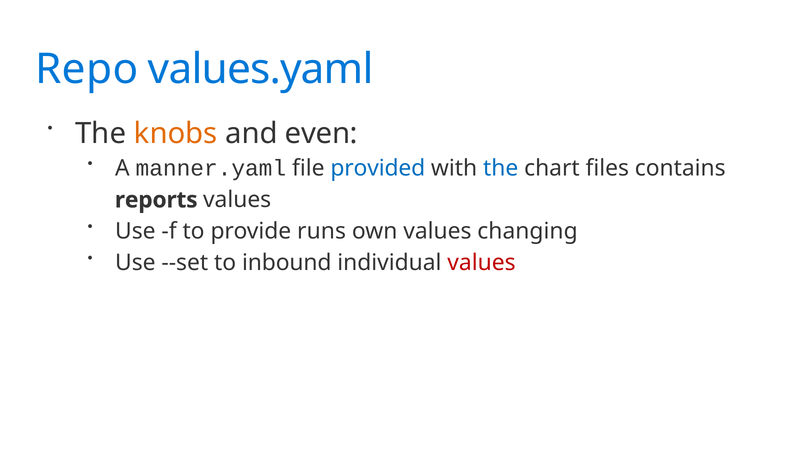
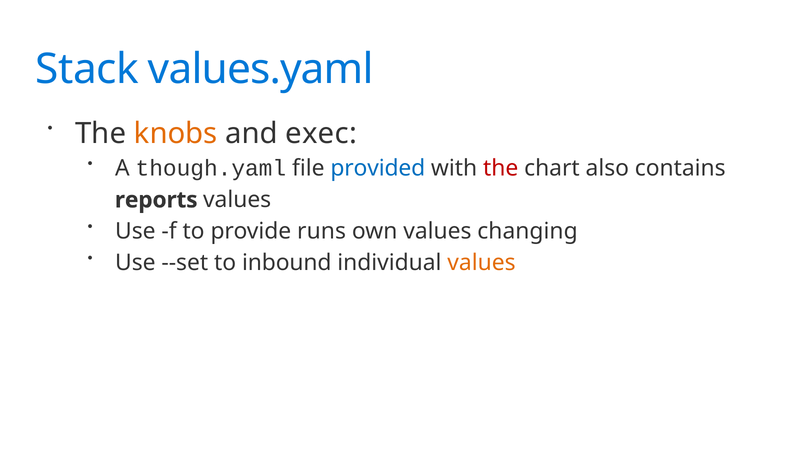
Repo: Repo -> Stack (87, 70)
even: even -> exec (321, 134)
manner.yaml: manner.yaml -> though.yaml (211, 169)
the colour: blue -> red (501, 169)
files: files -> also (607, 169)
values colour: red -> orange (481, 263)
